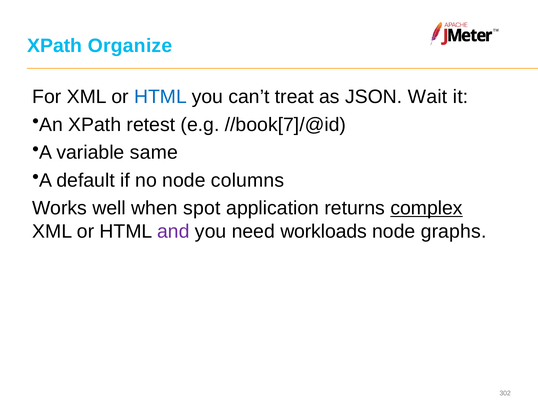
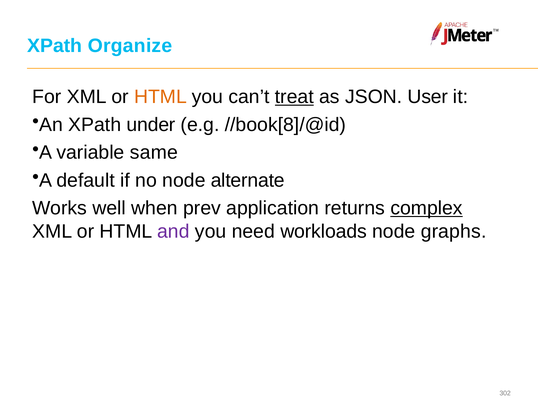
HTML colour: blue -> orange (161, 97)
treat underline: none -> present (294, 97)
Wait: Wait -> User (428, 97)
retest: retest -> under (151, 125)
//book[7]/@id: //book[7]/@id -> //book[8]/@id (285, 125)
columns: columns -> alternate (248, 181)
spot: spot -> prev (202, 208)
